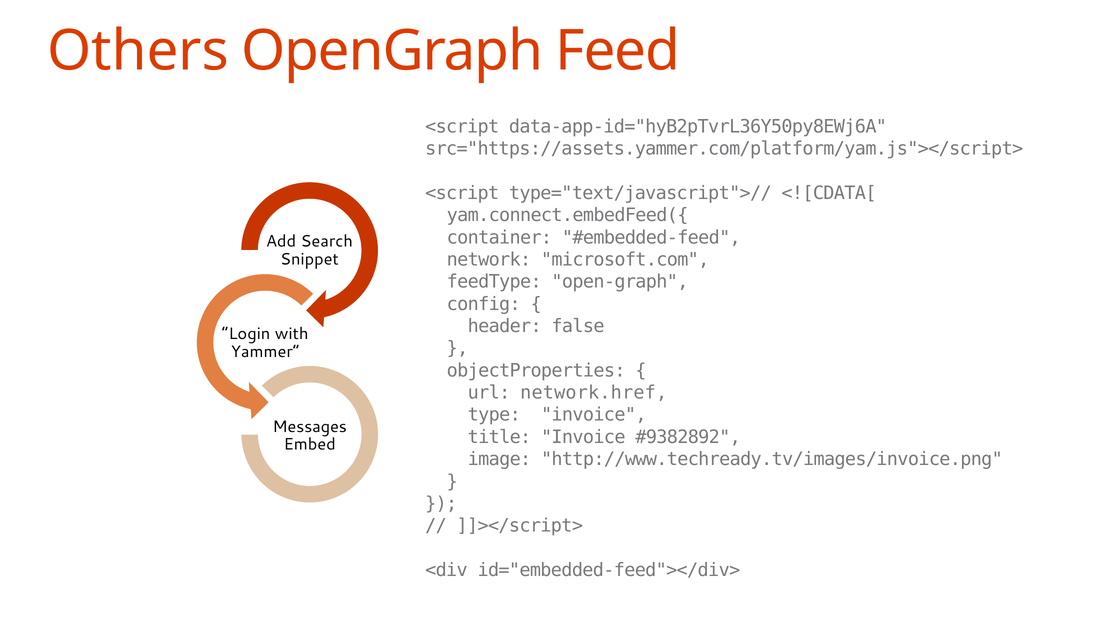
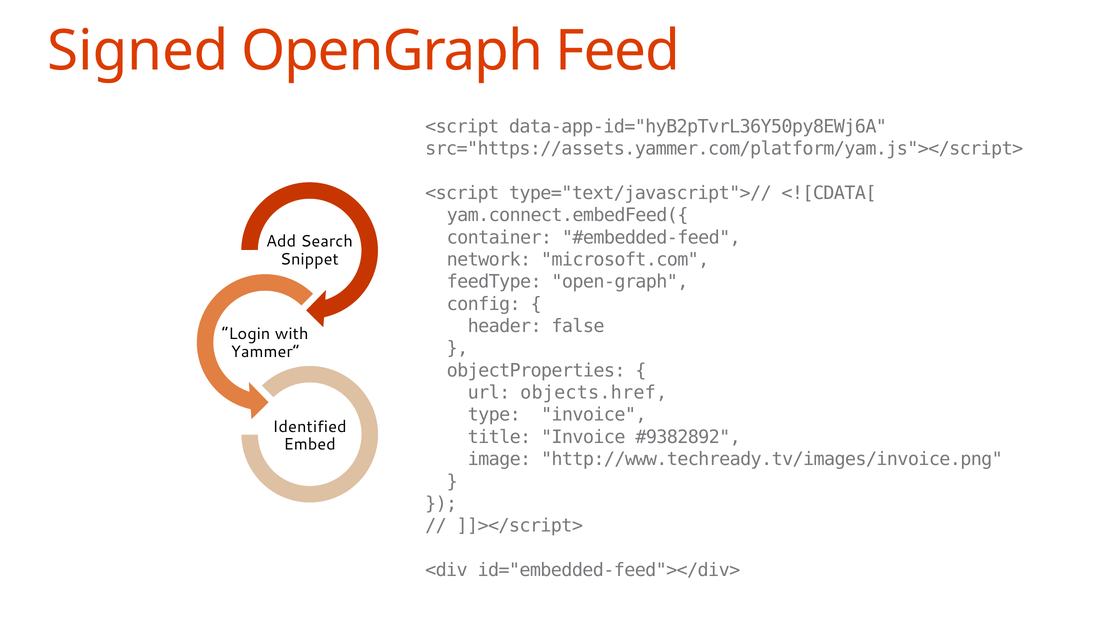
Others: Others -> Signed (138, 51)
network.href: network.href -> objects.href (594, 393)
Messages: Messages -> Identified (310, 427)
